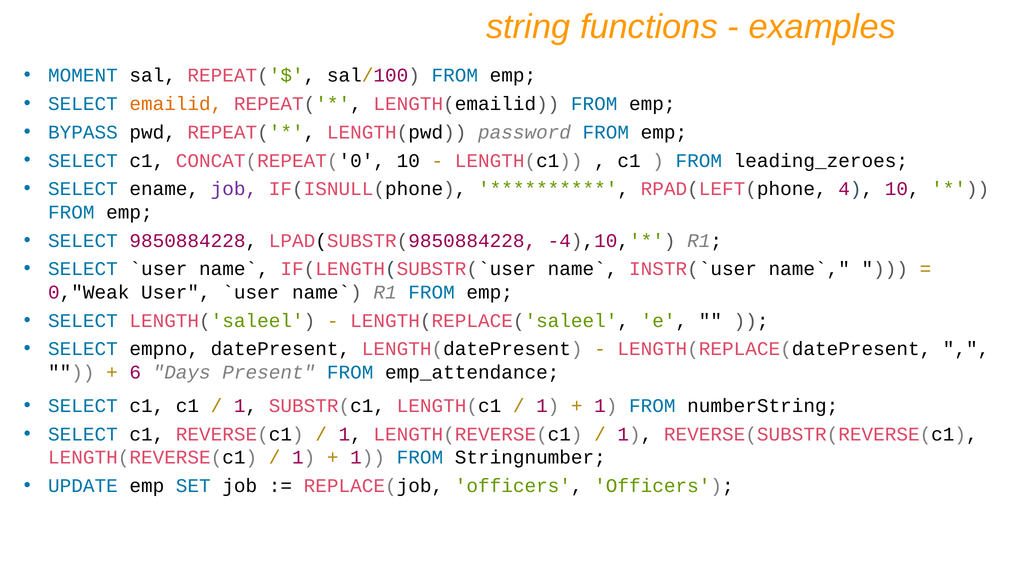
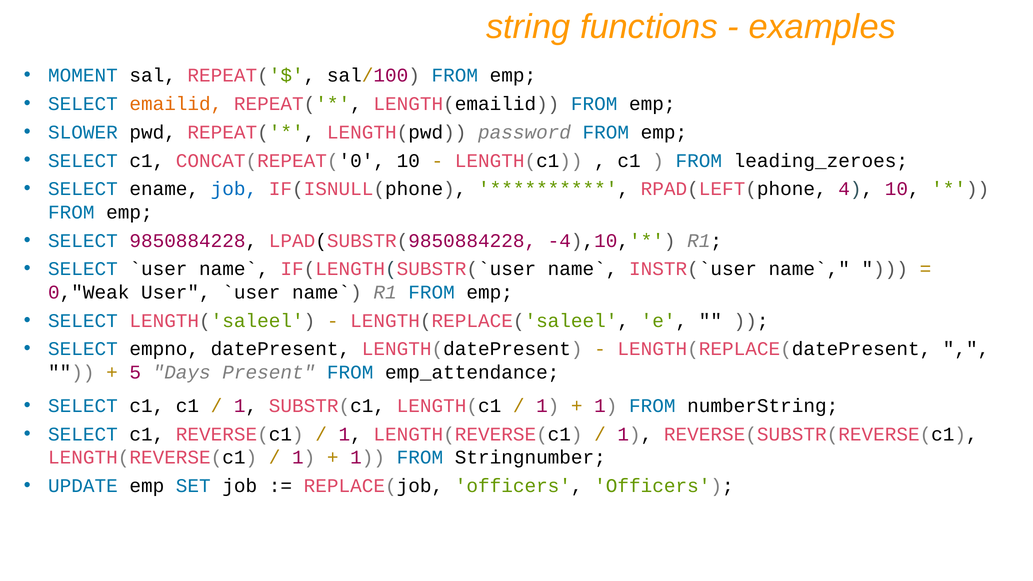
BYPASS: BYPASS -> SLOWER (83, 132)
job colour: purple -> blue (234, 189)
6: 6 -> 5 (135, 372)
